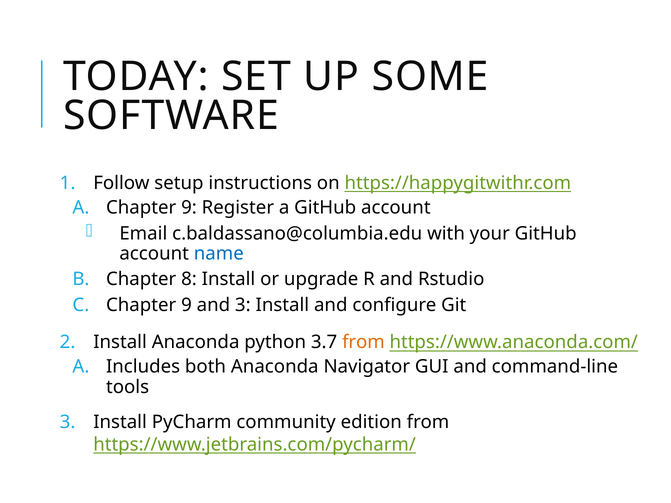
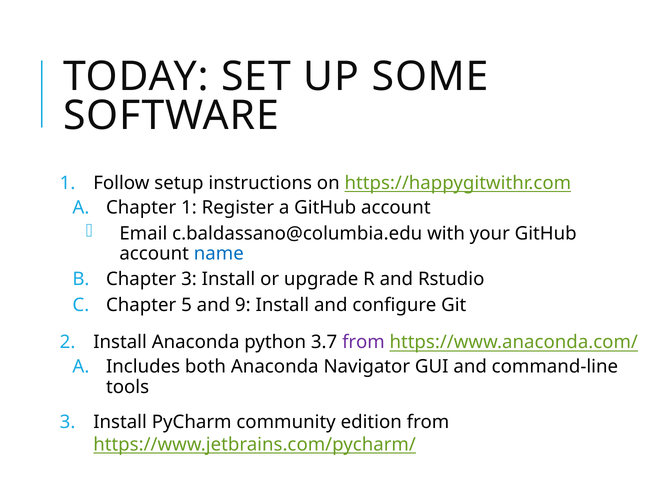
A Chapter 9: 9 -> 1 (189, 208)
Chapter 8: 8 -> 3 (189, 279)
9: 9 -> 5 (187, 305)
and 3: 3 -> 9 (243, 305)
from colour: orange -> purple (363, 343)
